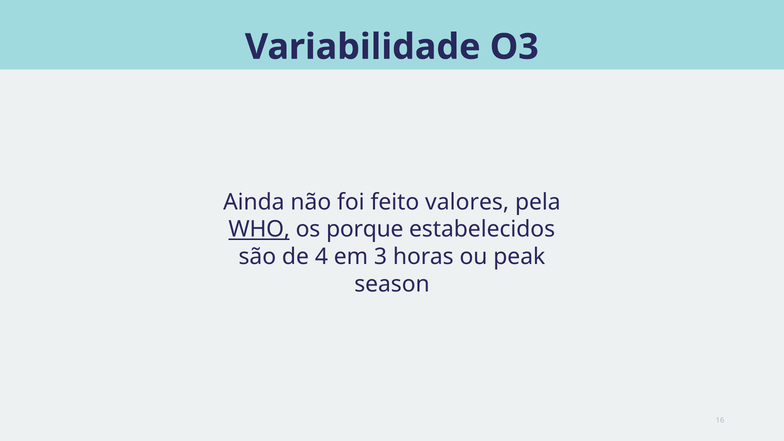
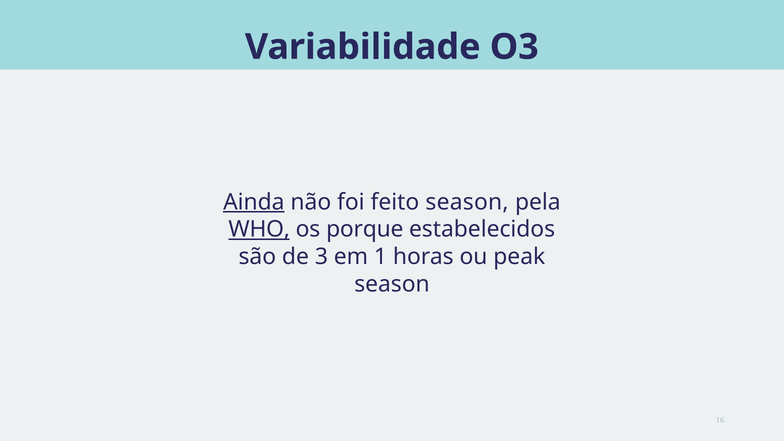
Ainda underline: none -> present (254, 202)
feito valores: valores -> season (467, 202)
4: 4 -> 3 (321, 257)
3: 3 -> 1 (380, 257)
